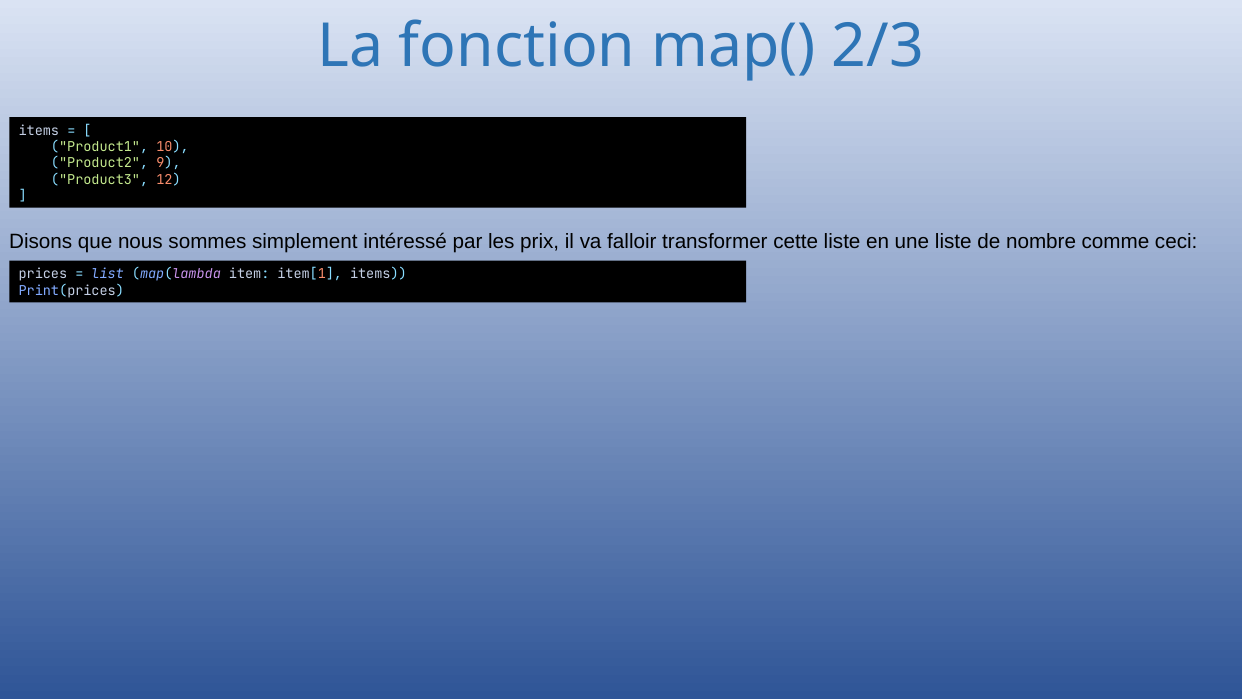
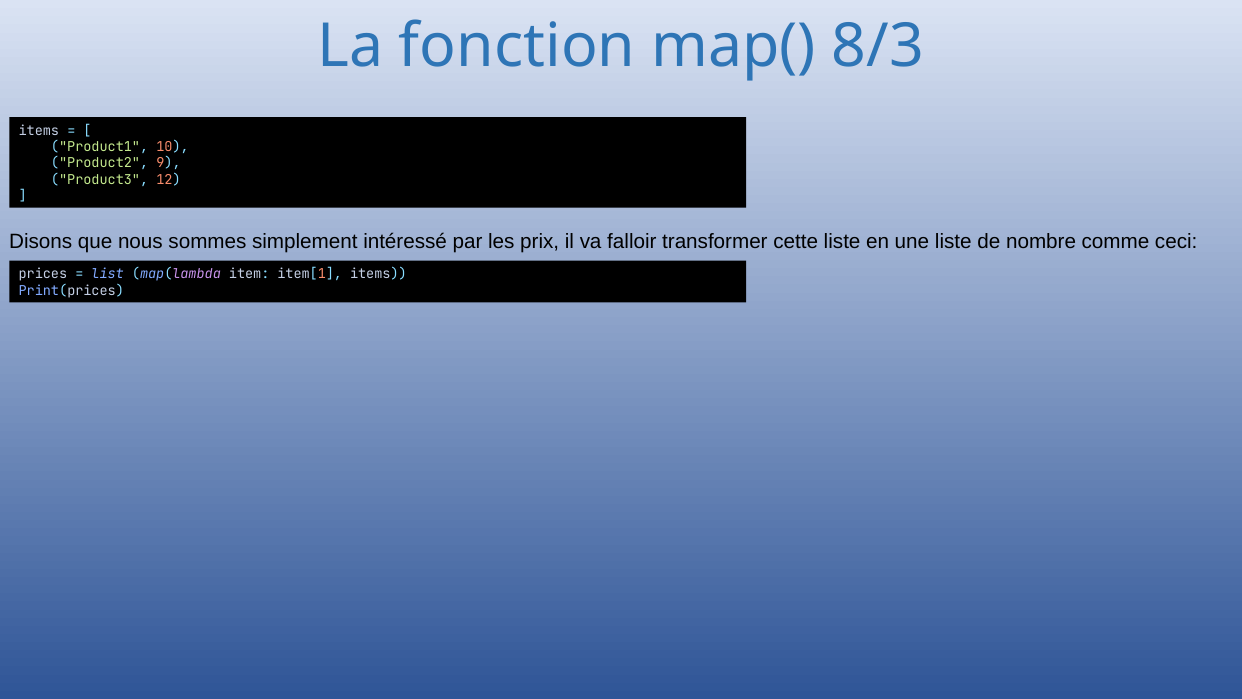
2/3: 2/3 -> 8/3 (878, 47)
